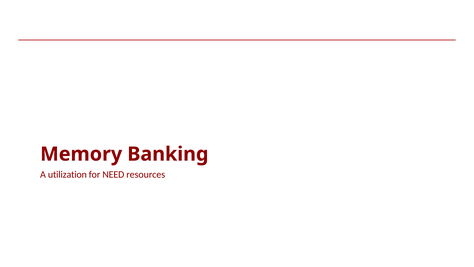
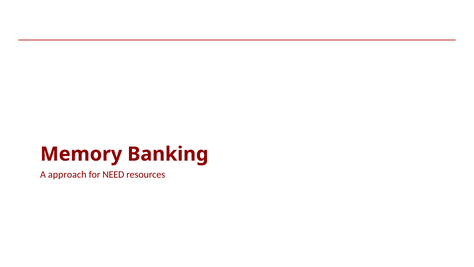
utilization: utilization -> approach (67, 174)
